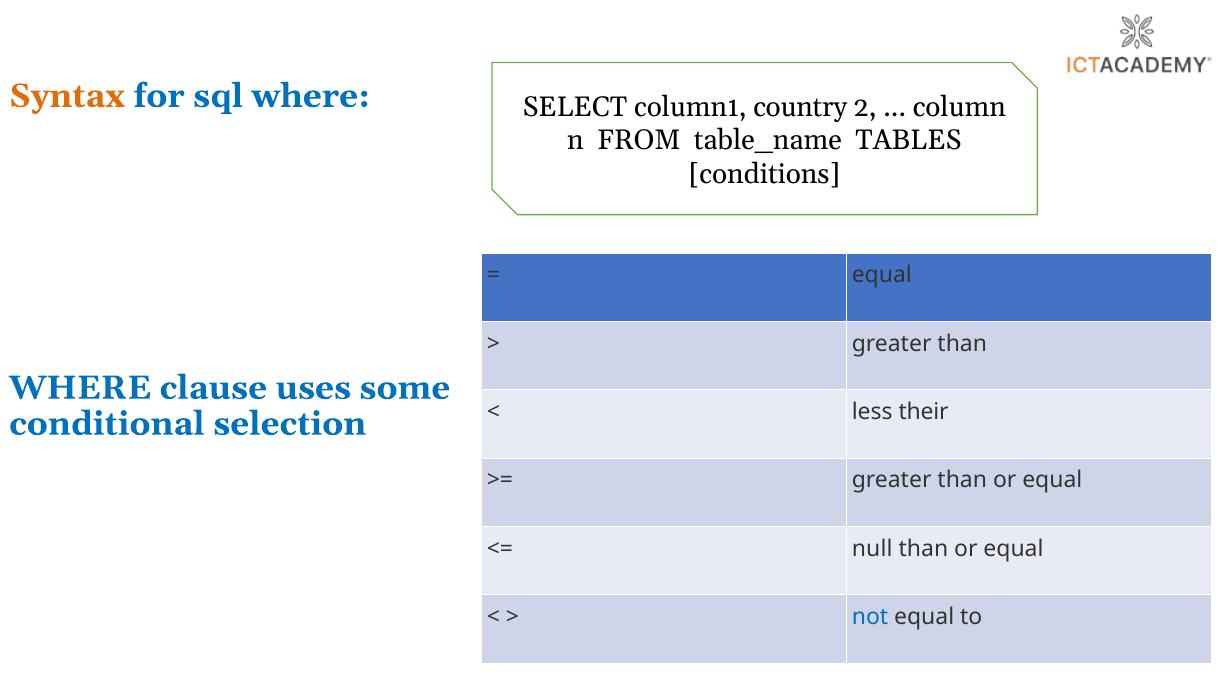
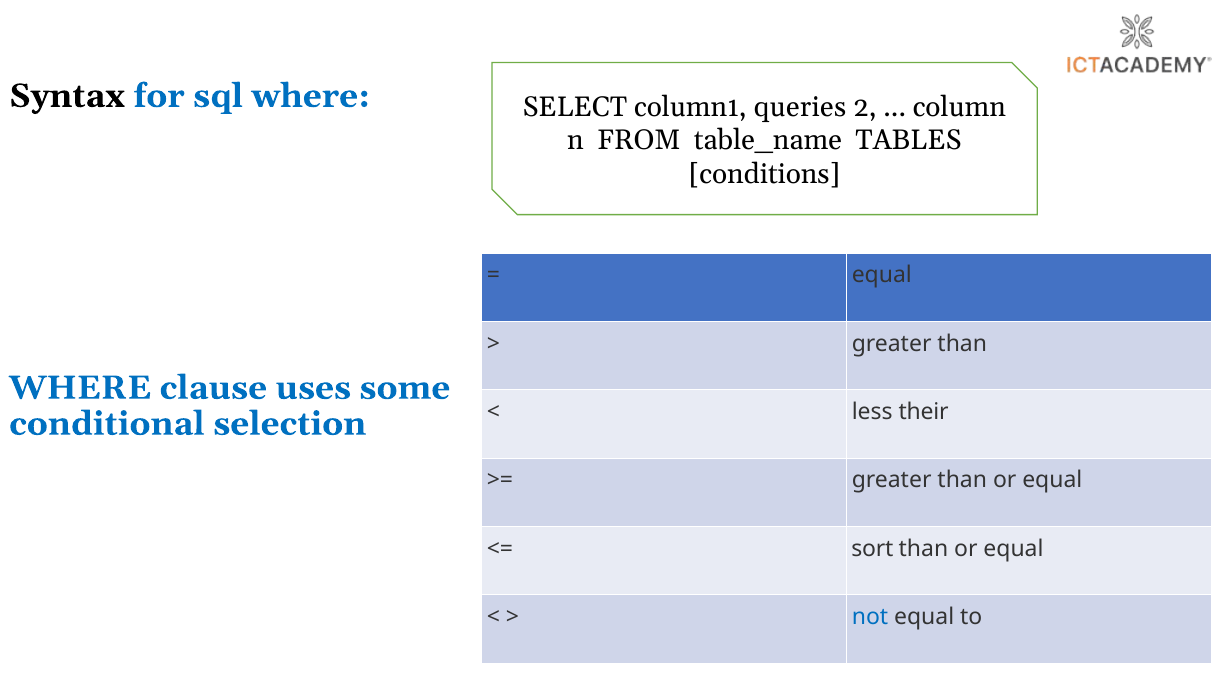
Syntax colour: orange -> black (67, 96)
country: country -> queries (800, 107)
null: null -> sort (872, 549)
